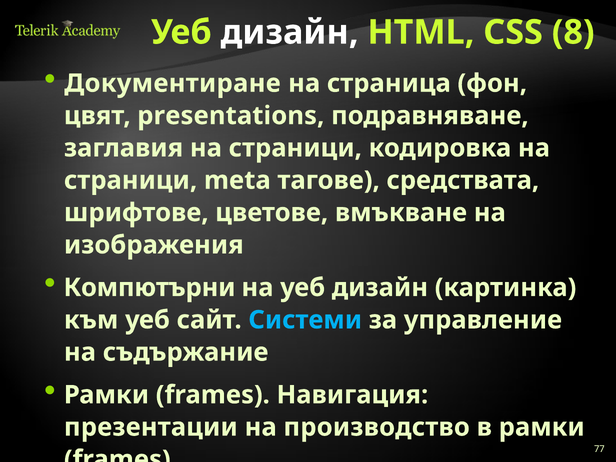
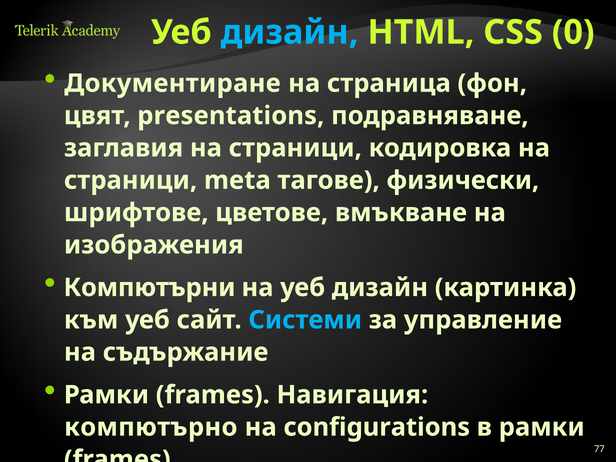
дизайн colour: white -> light blue (290, 32)
8: 8 -> 0 (573, 32)
средствата: средствата -> физически (463, 180)
презентации: презентации -> компютърно (151, 427)
производство: производство -> configurations (377, 427)
